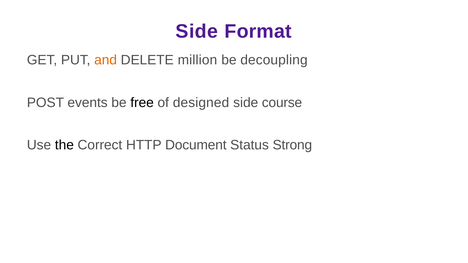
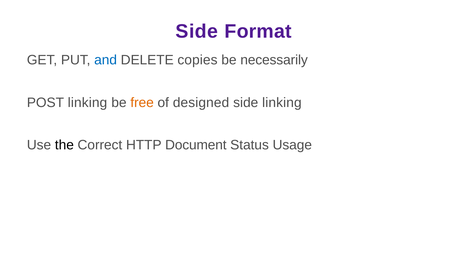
and colour: orange -> blue (106, 60)
million: million -> copies (197, 60)
decoupling: decoupling -> necessarily (274, 60)
POST events: events -> linking (87, 103)
free colour: black -> orange (142, 103)
side course: course -> linking (282, 103)
Strong: Strong -> Usage (292, 145)
